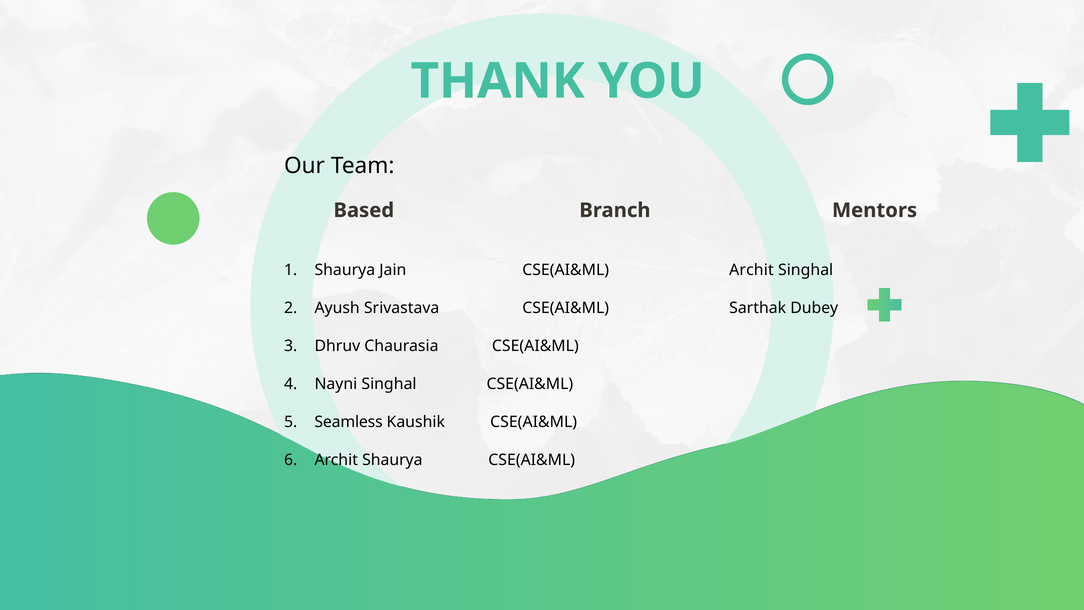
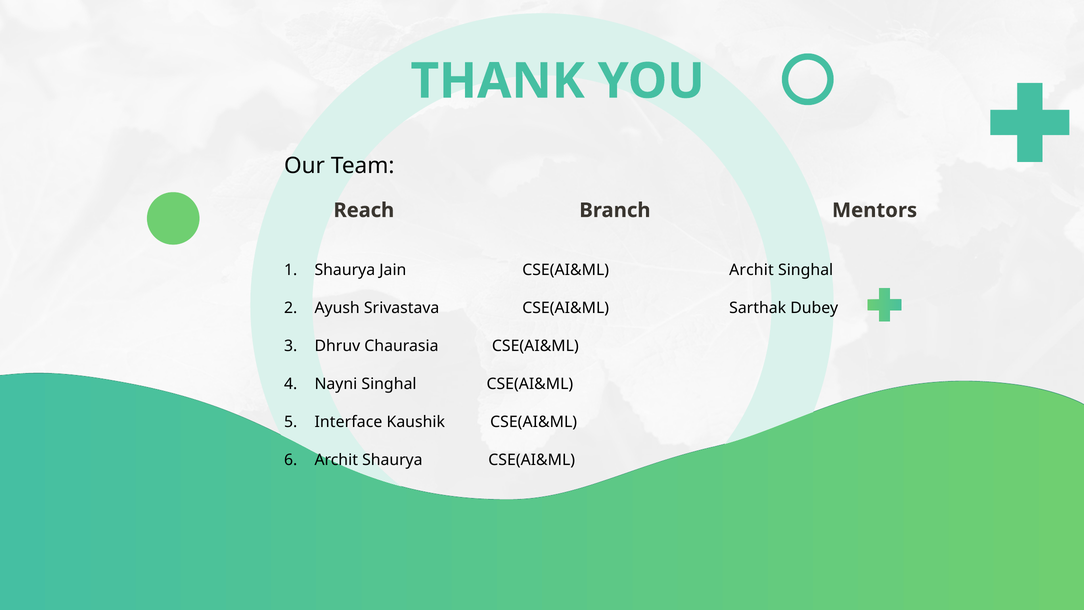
Based: Based -> Reach (364, 210)
Seamless: Seamless -> Interface (348, 422)
